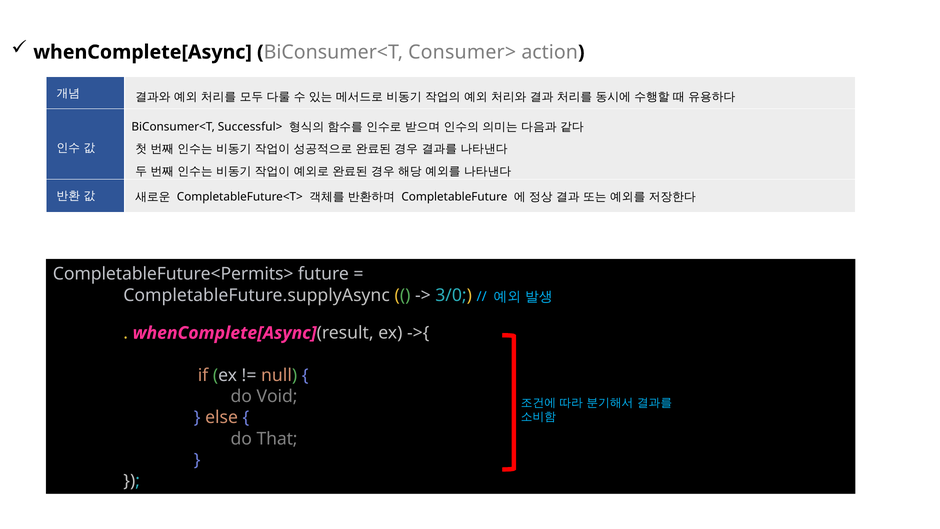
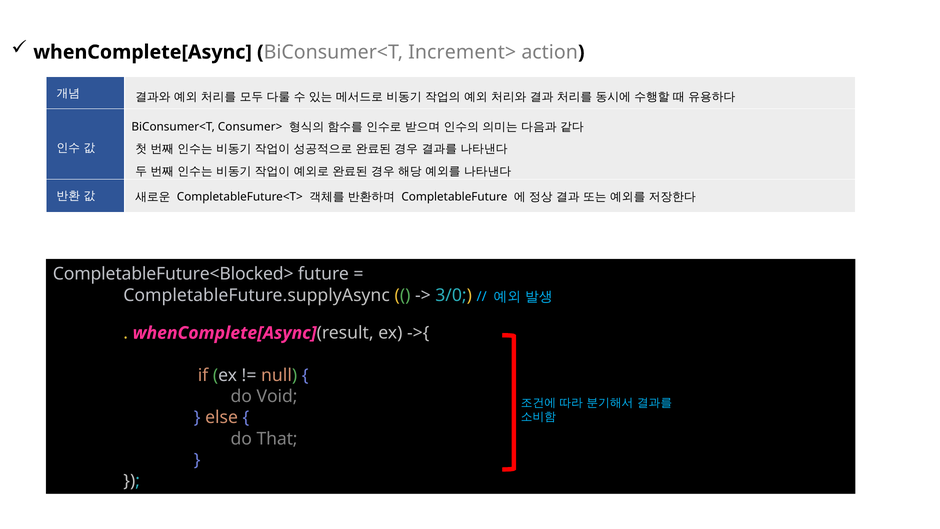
Consumer>: Consumer> -> Increment> (462, 52)
Successful>: Successful> -> Consumer> (250, 127)
CompletableFuture<Permits>: CompletableFuture<Permits> -> CompletableFuture<Blocked> (173, 274)
